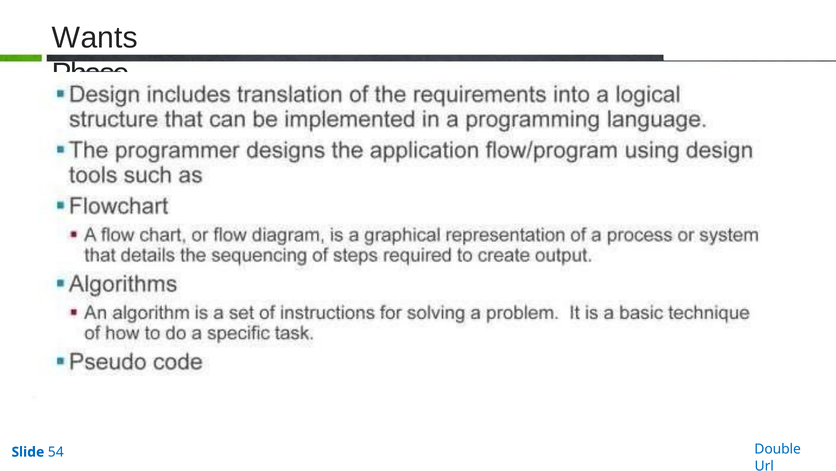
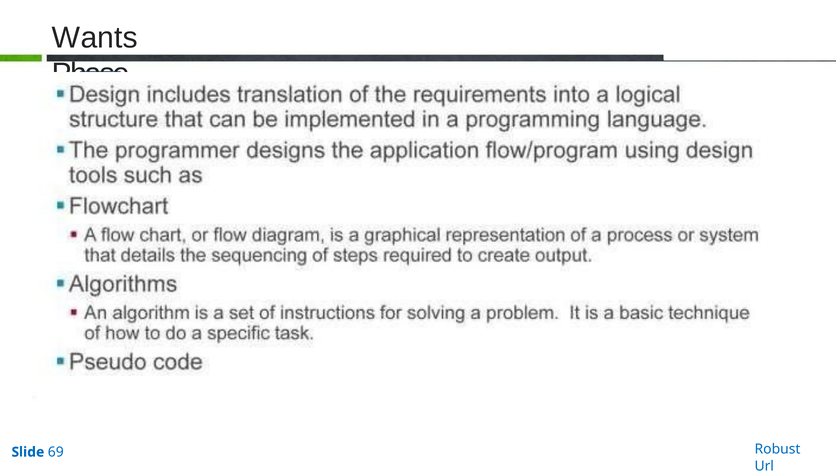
Double: Double -> Robust (778, 449)
54: 54 -> 69 (56, 452)
